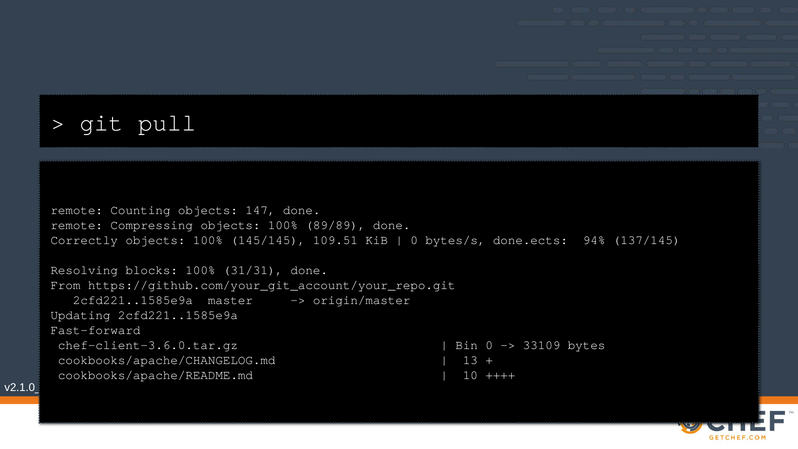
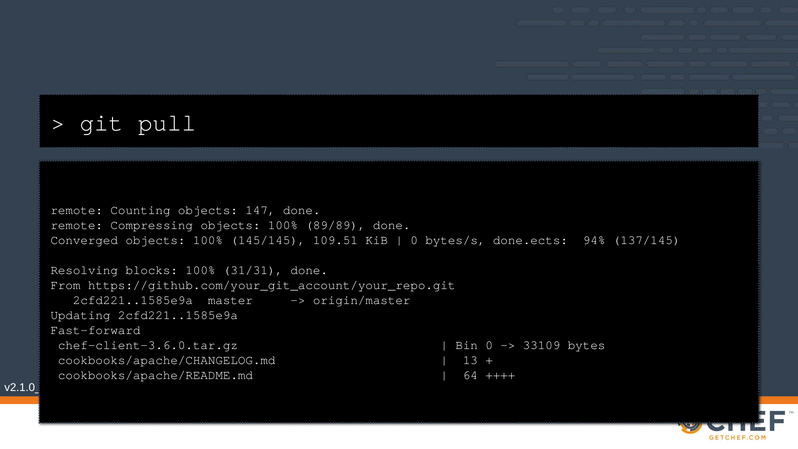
Correctly: Correctly -> Converged (84, 240)
10: 10 -> 64 (470, 375)
